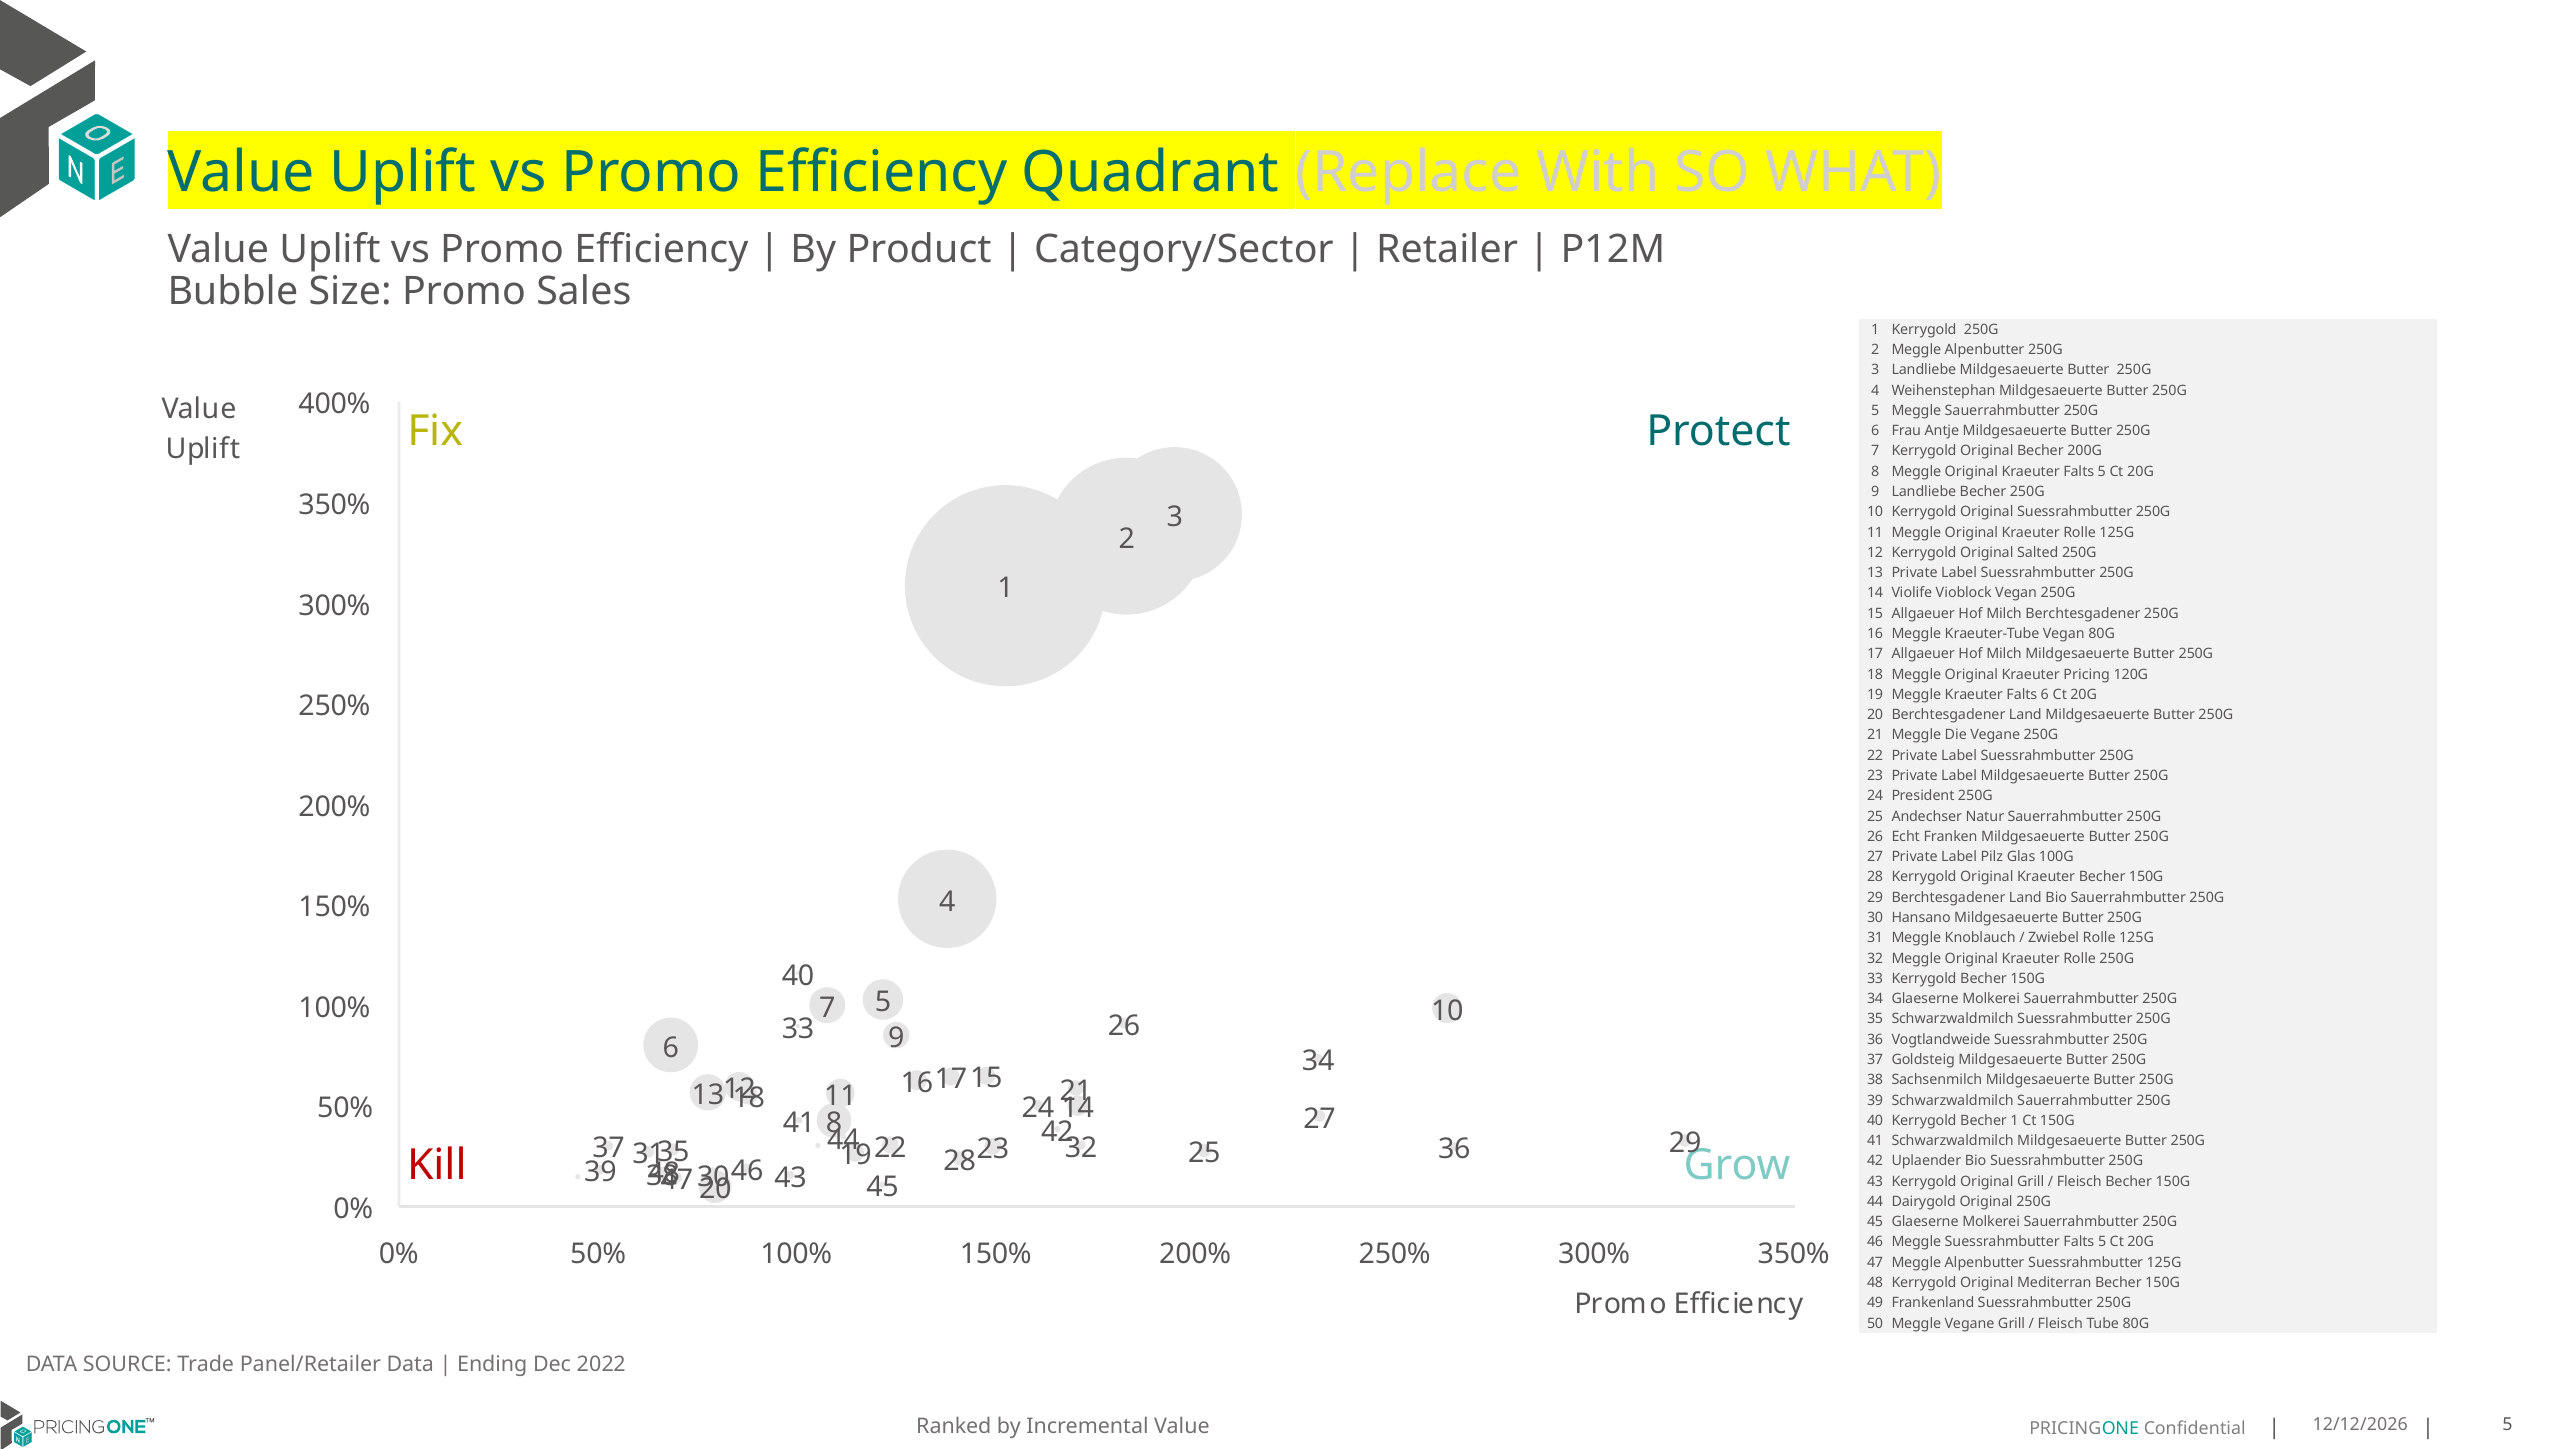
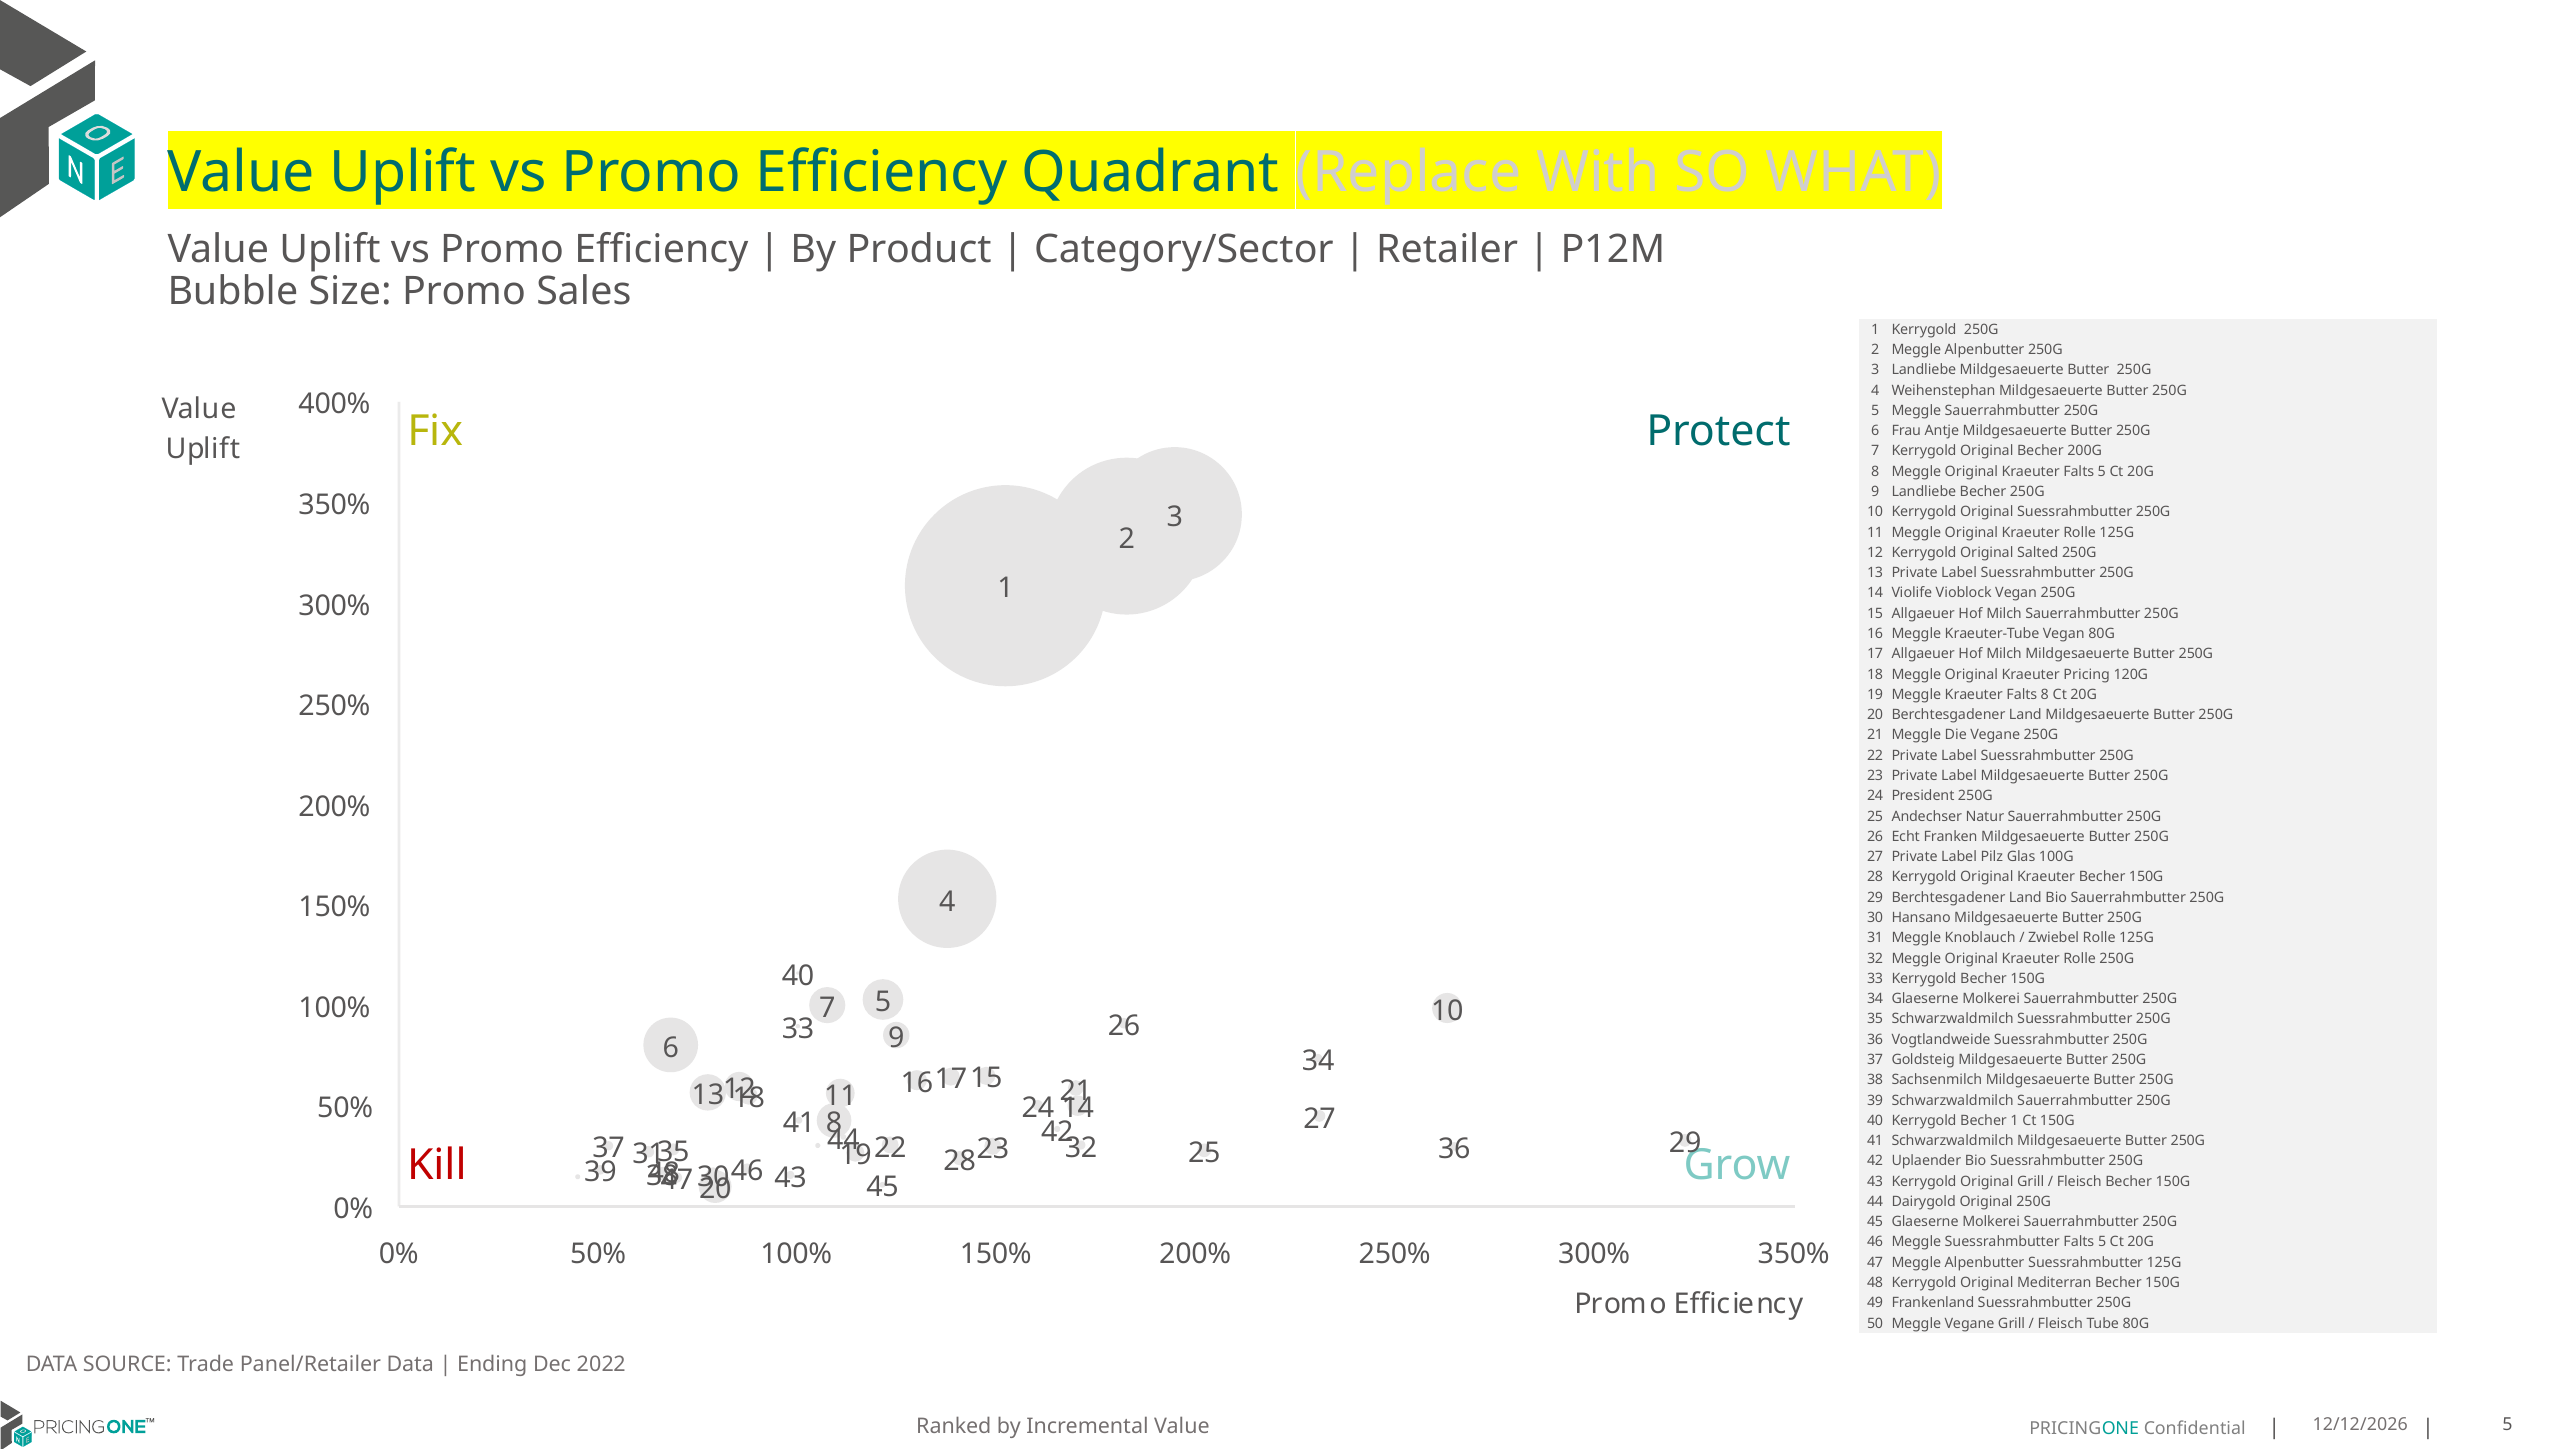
Milch Berchtesgadener: Berchtesgadener -> Sauerrahmbutter (2083, 614)
Falts 6: 6 -> 8 (2045, 695)
